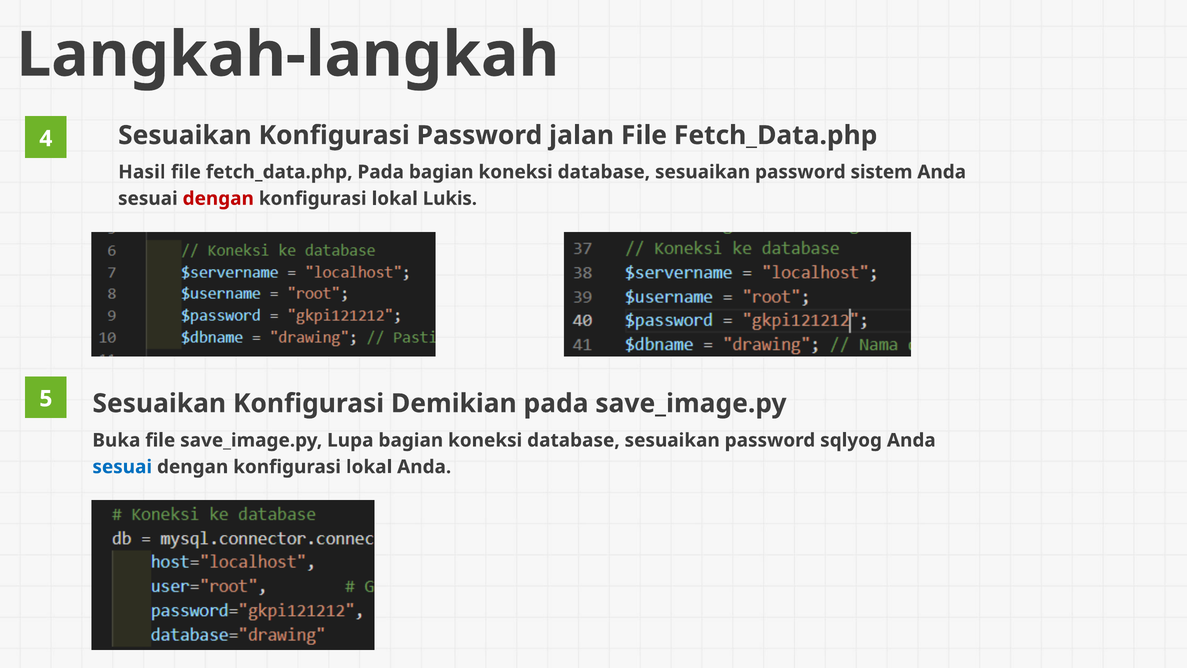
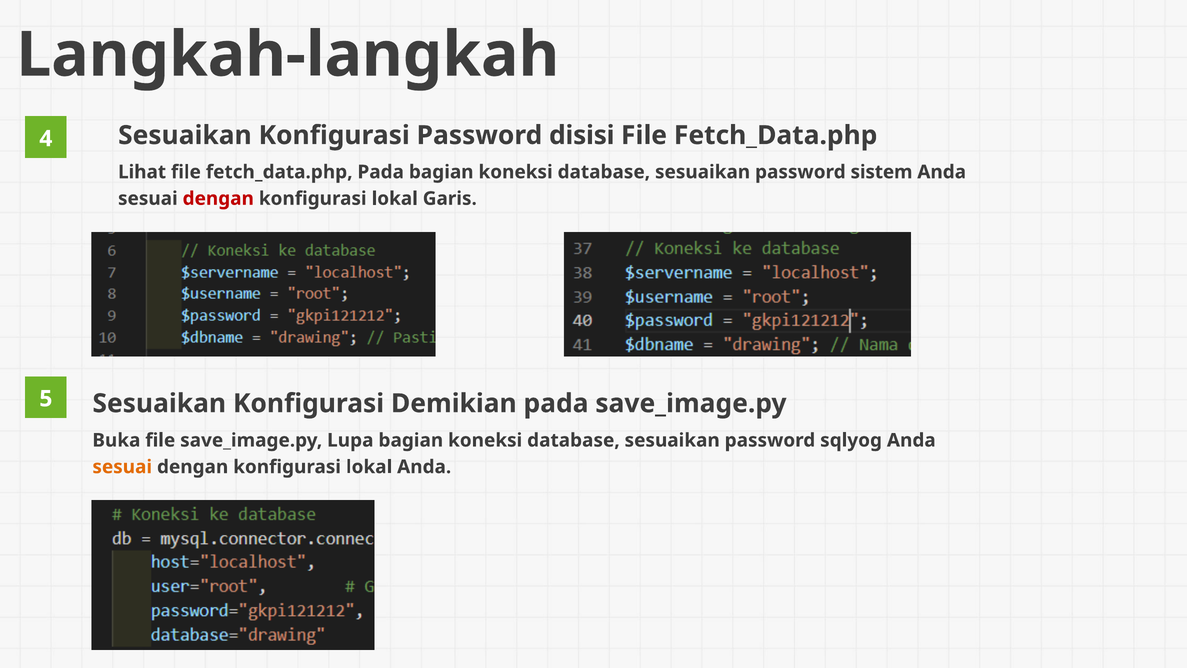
jalan: jalan -> disisi (582, 135)
Hasil: Hasil -> Lihat (142, 172)
Lukis: Lukis -> Garis (450, 198)
sesuai colour: blue -> orange (122, 467)
